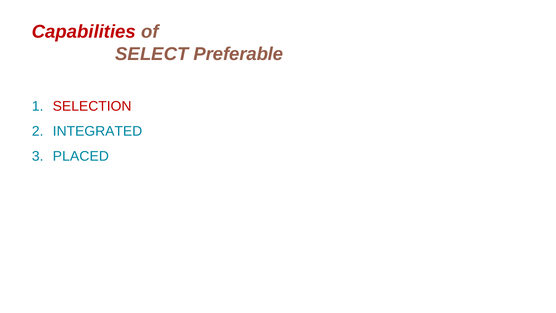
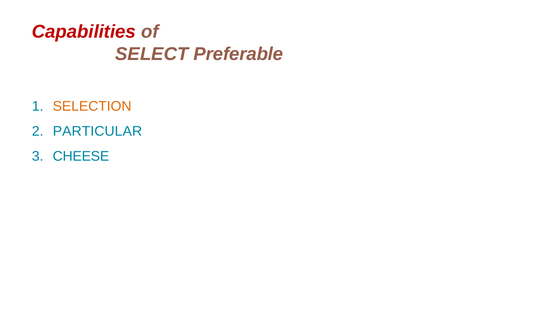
SELECTION colour: red -> orange (92, 106)
INTEGRATED: INTEGRATED -> PARTICULAR (97, 131)
PLACED: PLACED -> CHEESE (81, 156)
